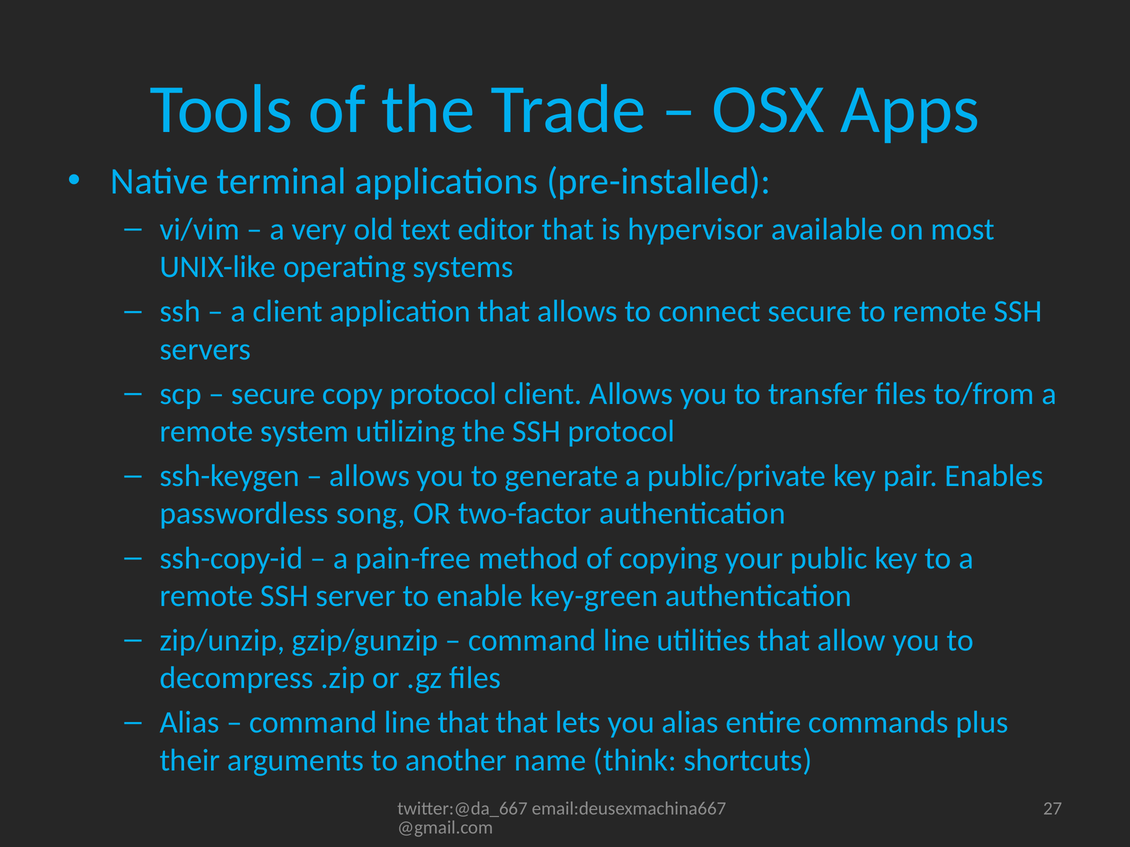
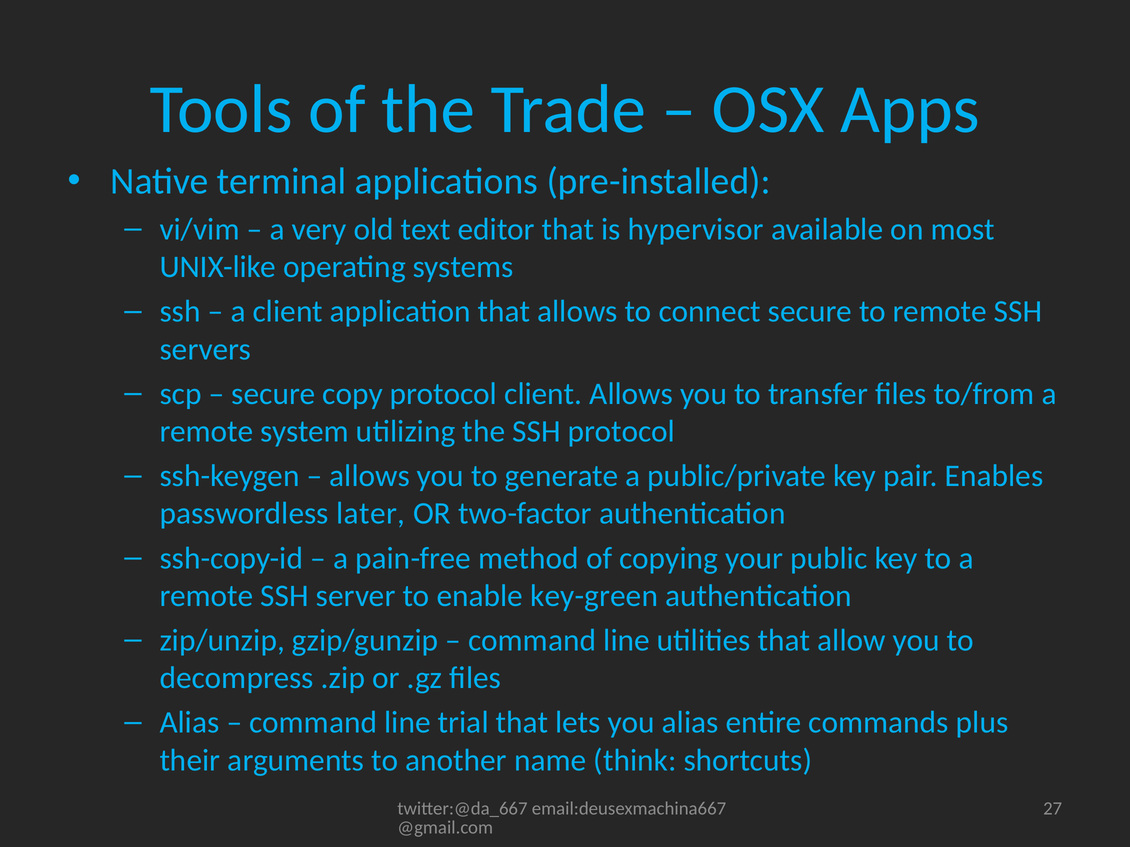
song: song -> later (371, 514)
line that: that -> trial (463, 723)
